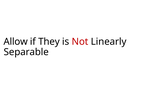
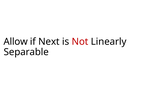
They: They -> Next (49, 41)
